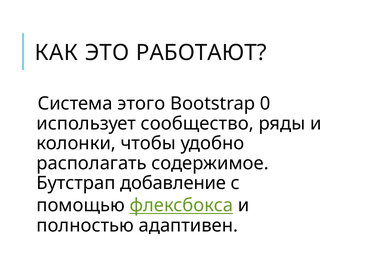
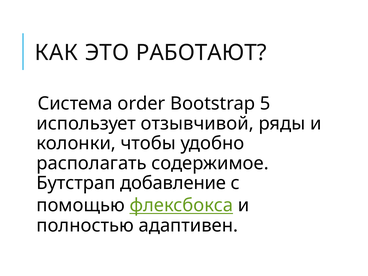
этого: этого -> order (141, 104)
0: 0 -> 5 (265, 104)
сообщество: сообщество -> отзывчивой (197, 124)
